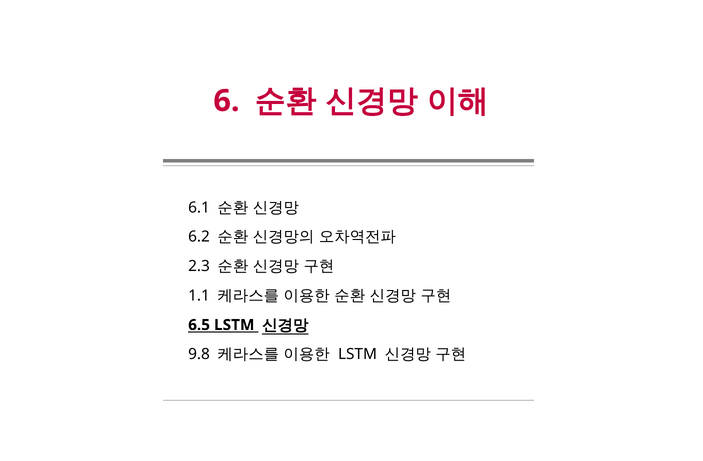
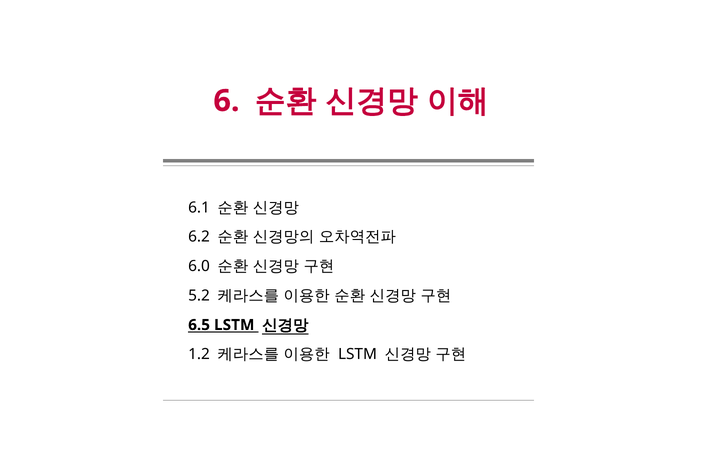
2.3: 2.3 -> 6.0 (199, 267)
1.1: 1.1 -> 5.2 (199, 296)
9.8: 9.8 -> 1.2 (199, 355)
